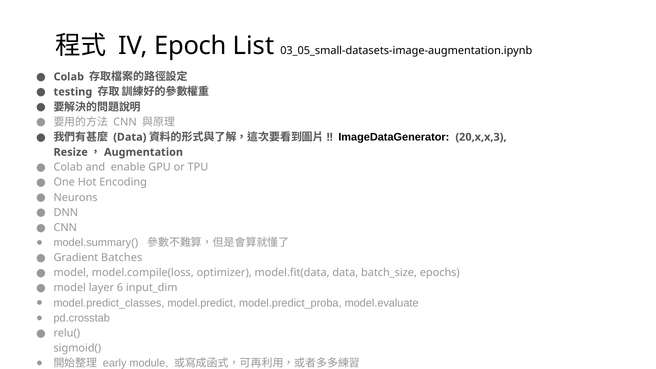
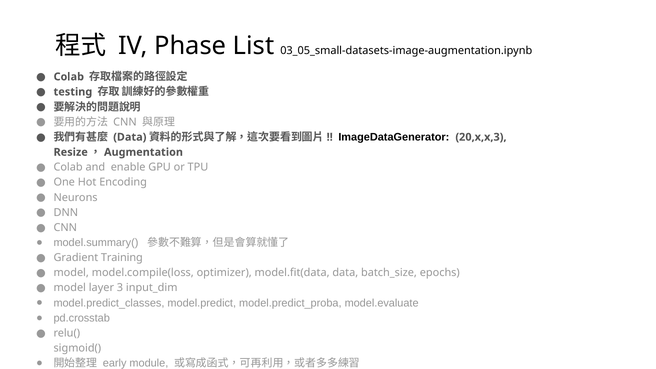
Epoch: Epoch -> Phase (190, 46)
Batches: Batches -> Training (122, 258)
6: 6 -> 3 (120, 288)
